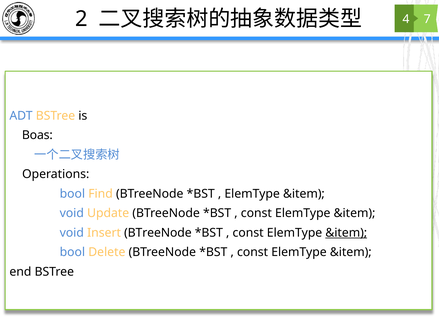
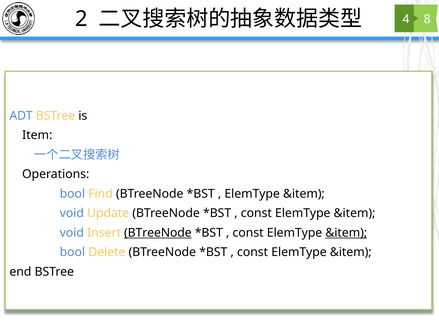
7: 7 -> 8 (427, 19)
Boas: Boas -> Item (37, 135)
BTreeNode underline: none -> present (158, 233)
